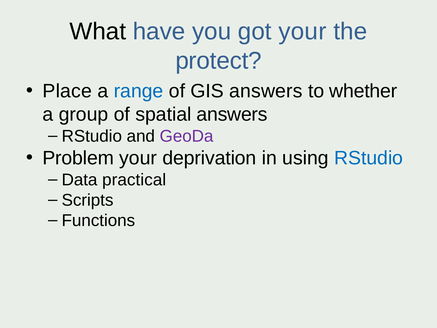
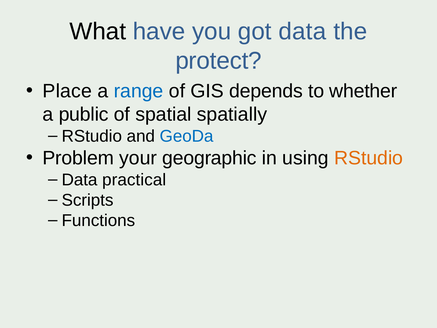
got your: your -> data (302, 32)
GIS answers: answers -> depends (266, 91)
group: group -> public (84, 114)
spatial answers: answers -> spatially (232, 114)
GeoDa colour: purple -> blue (187, 136)
deprivation: deprivation -> geographic (209, 158)
RStudio colour: blue -> orange (369, 158)
